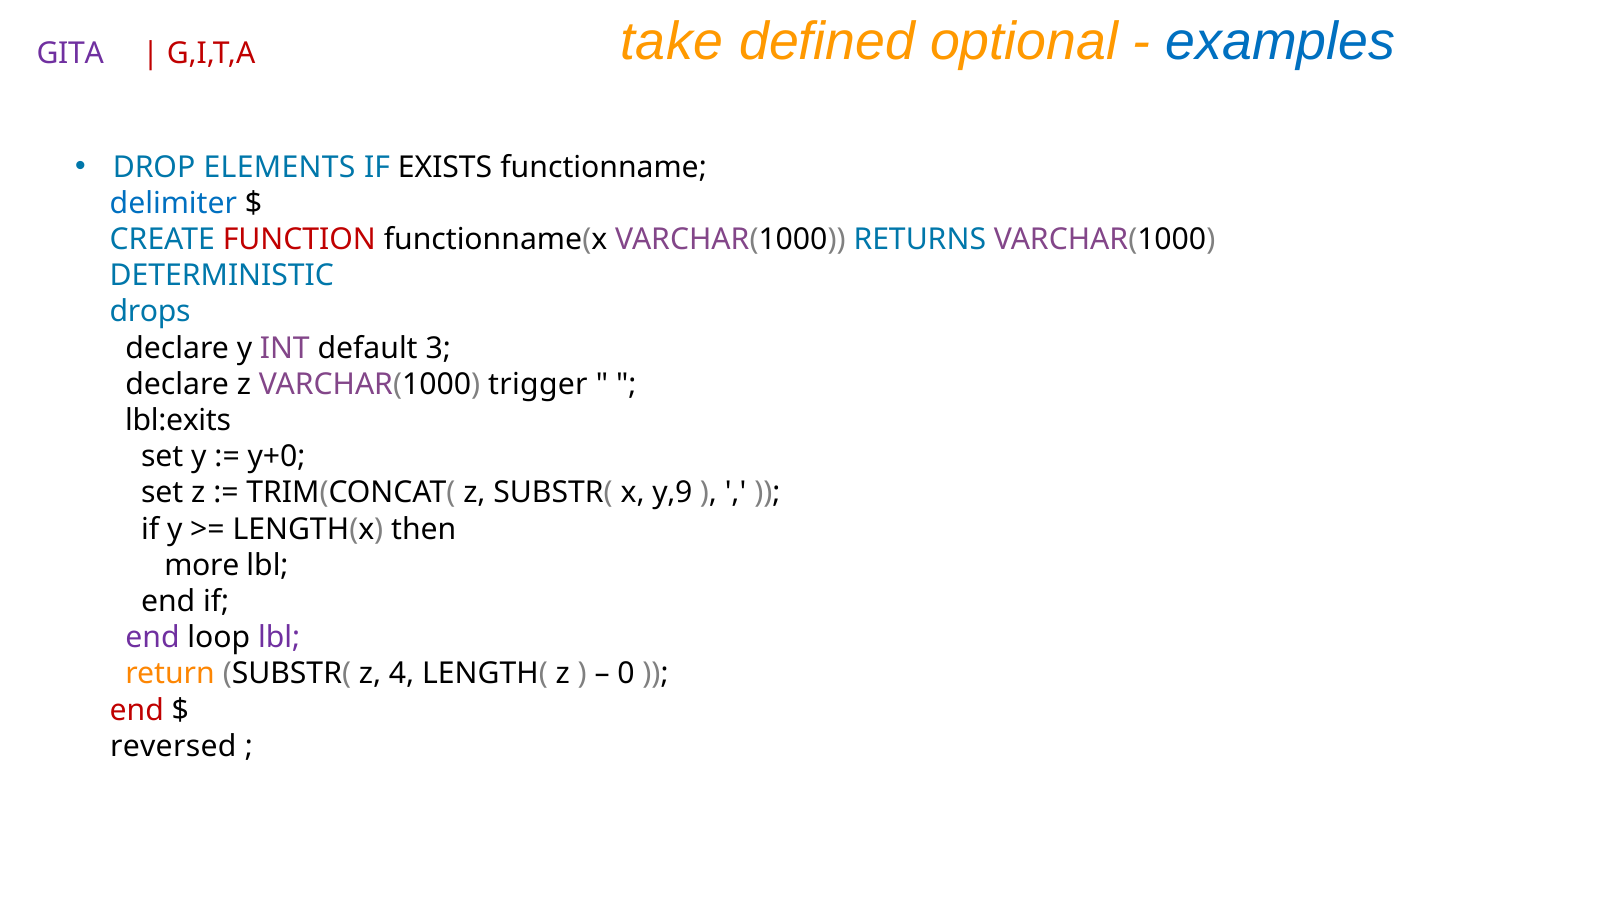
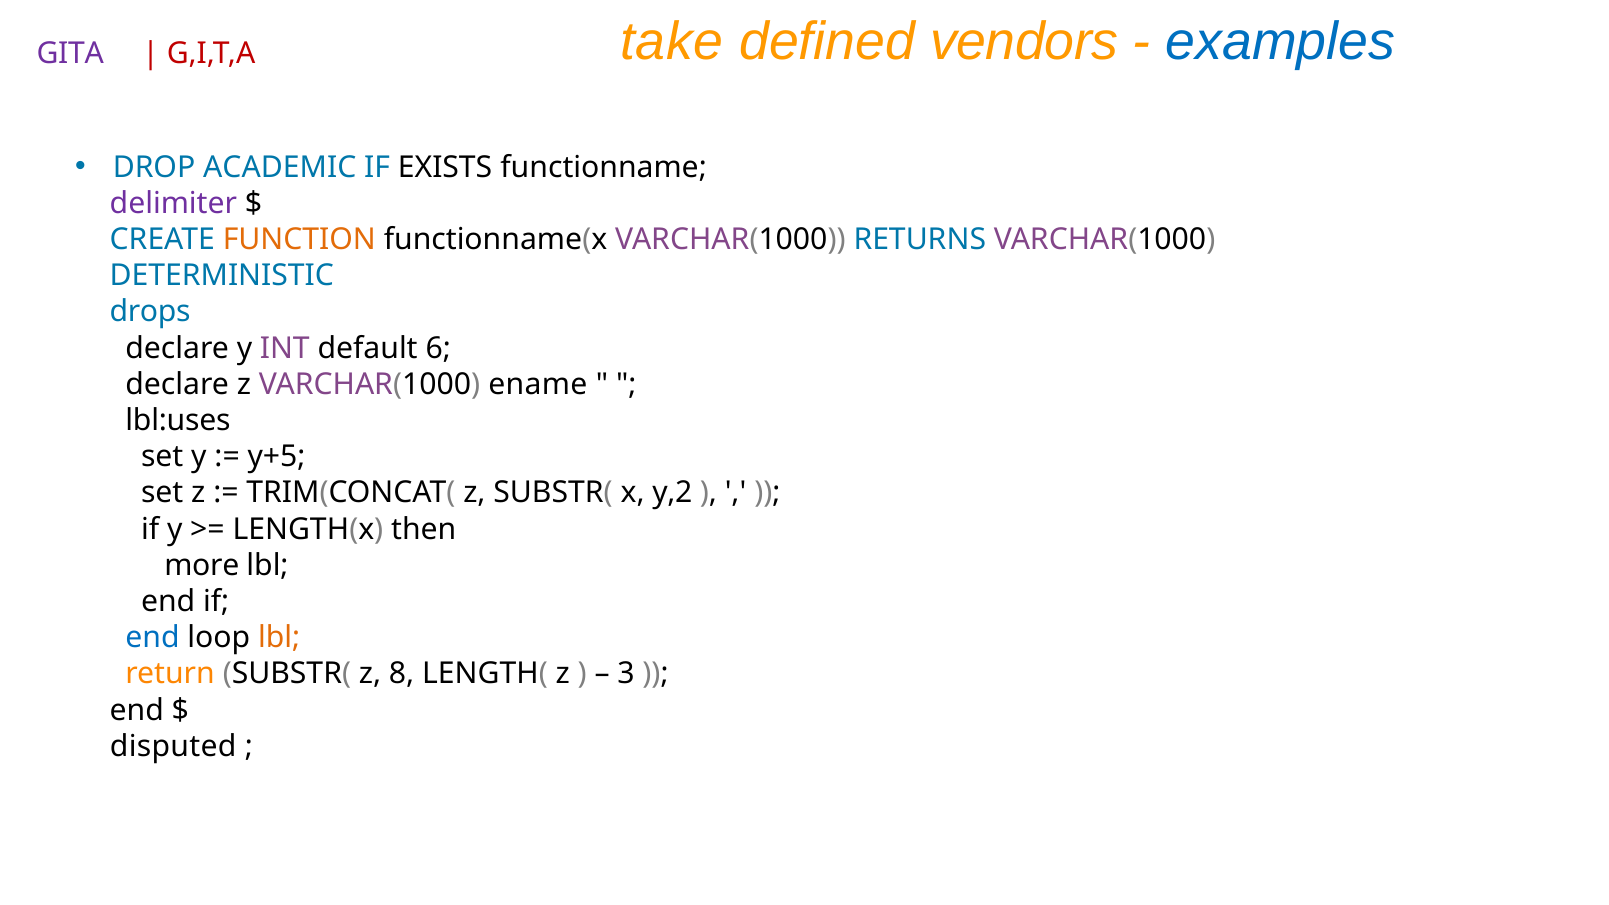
optional: optional -> vendors (1024, 42)
ELEMENTS: ELEMENTS -> ACADEMIC (280, 167)
delimiter colour: blue -> purple (173, 203)
FUNCTION colour: red -> orange (299, 240)
3: 3 -> 6 (438, 348)
trigger: trigger -> ename (538, 384)
lbl:exits: lbl:exits -> lbl:uses (178, 421)
y+0: y+0 -> y+5 (277, 457)
y,9: y,9 -> y,2 (672, 493)
end colour: purple -> blue (153, 638)
lbl colour: purple -> orange (279, 638)
4: 4 -> 8 (402, 674)
0: 0 -> 3 (626, 674)
end colour: red -> black (137, 710)
reversed: reversed -> disputed (173, 746)
